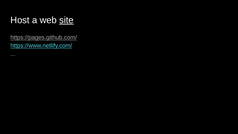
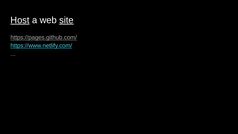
Host underline: none -> present (20, 20)
